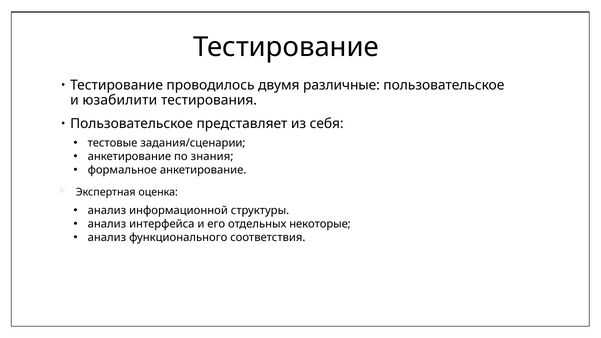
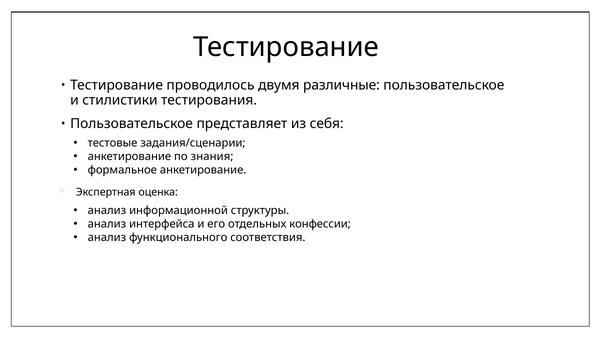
юзабилити: юзабилити -> стилистики (120, 100)
некоторые: некоторые -> конфессии (320, 224)
